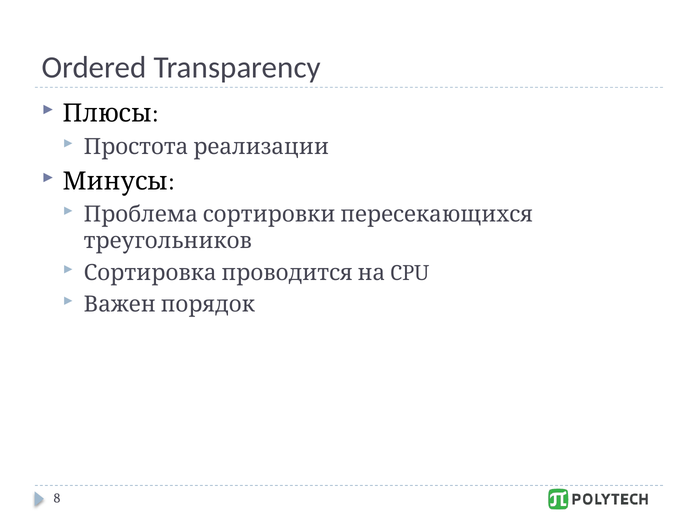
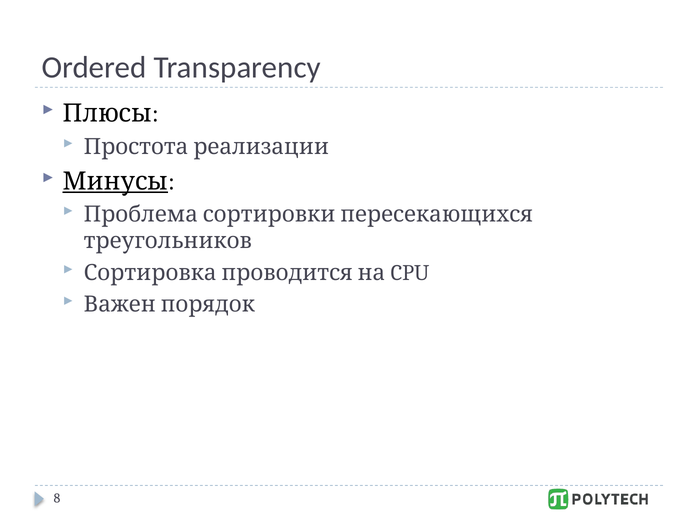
Минусы underline: none -> present (115, 181)
